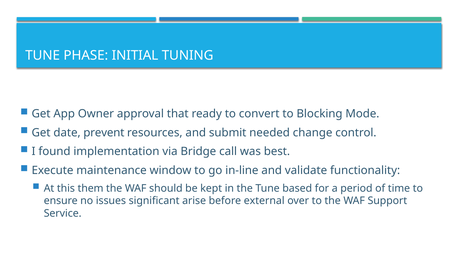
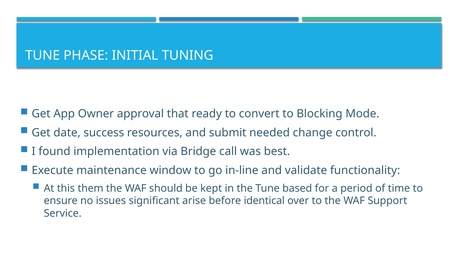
prevent: prevent -> success (104, 133)
external: external -> identical (264, 201)
